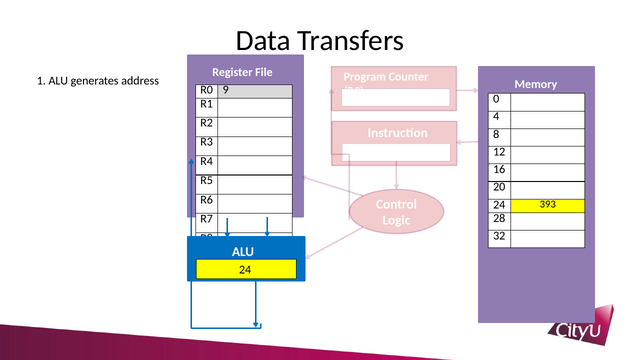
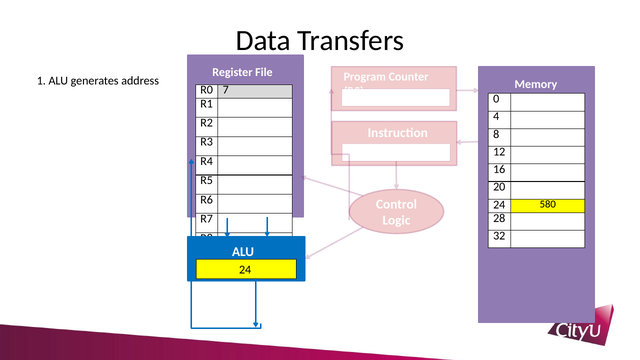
9: 9 -> 7 (226, 90)
393: 393 -> 580 (548, 204)
